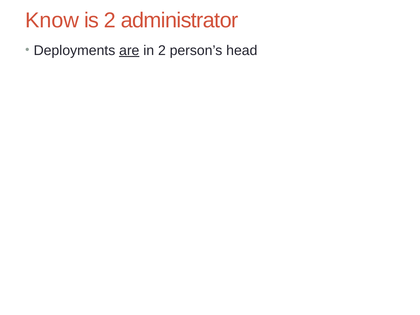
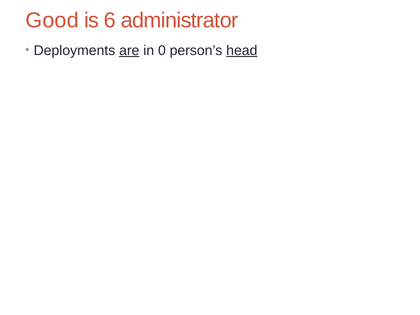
Know: Know -> Good (52, 20)
is 2: 2 -> 6 (110, 20)
in 2: 2 -> 0 (162, 51)
head underline: none -> present (242, 51)
